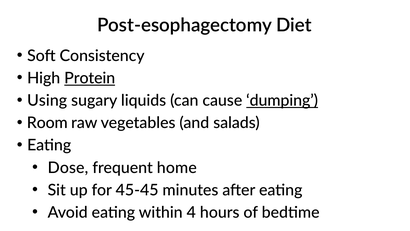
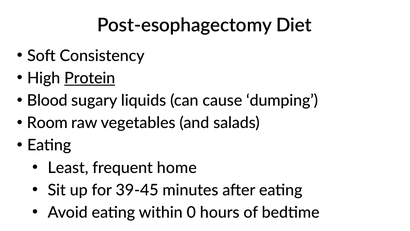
Using: Using -> Blood (47, 100)
dumping underline: present -> none (282, 100)
Dose: Dose -> Least (68, 168)
45-45: 45-45 -> 39-45 (137, 190)
4: 4 -> 0 (191, 212)
